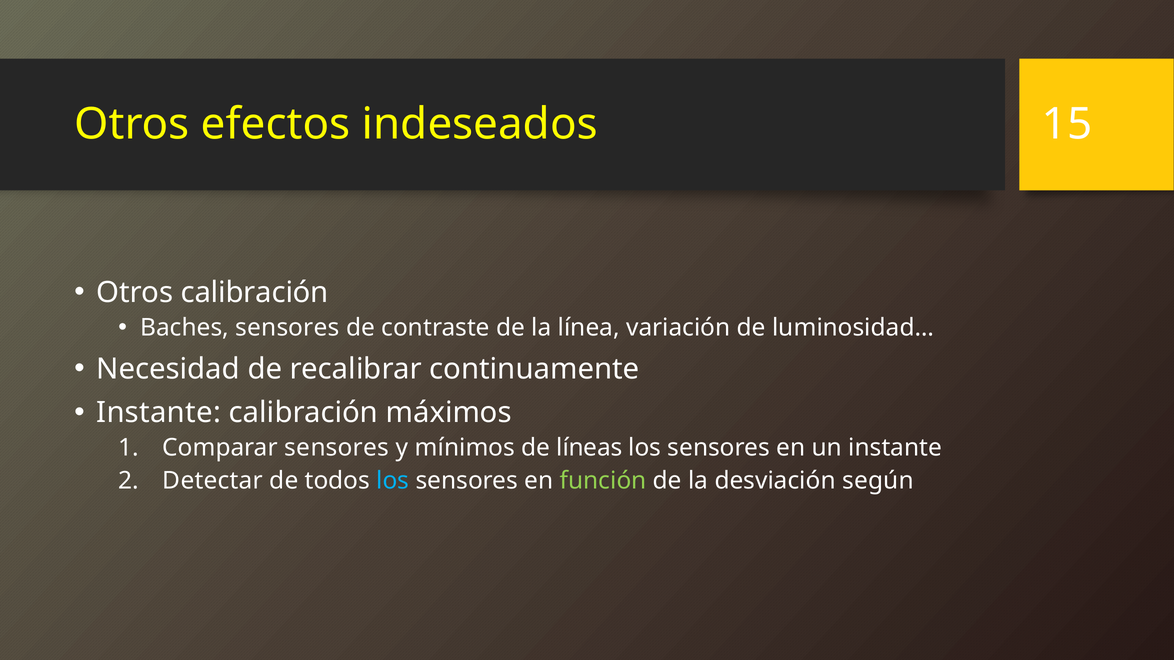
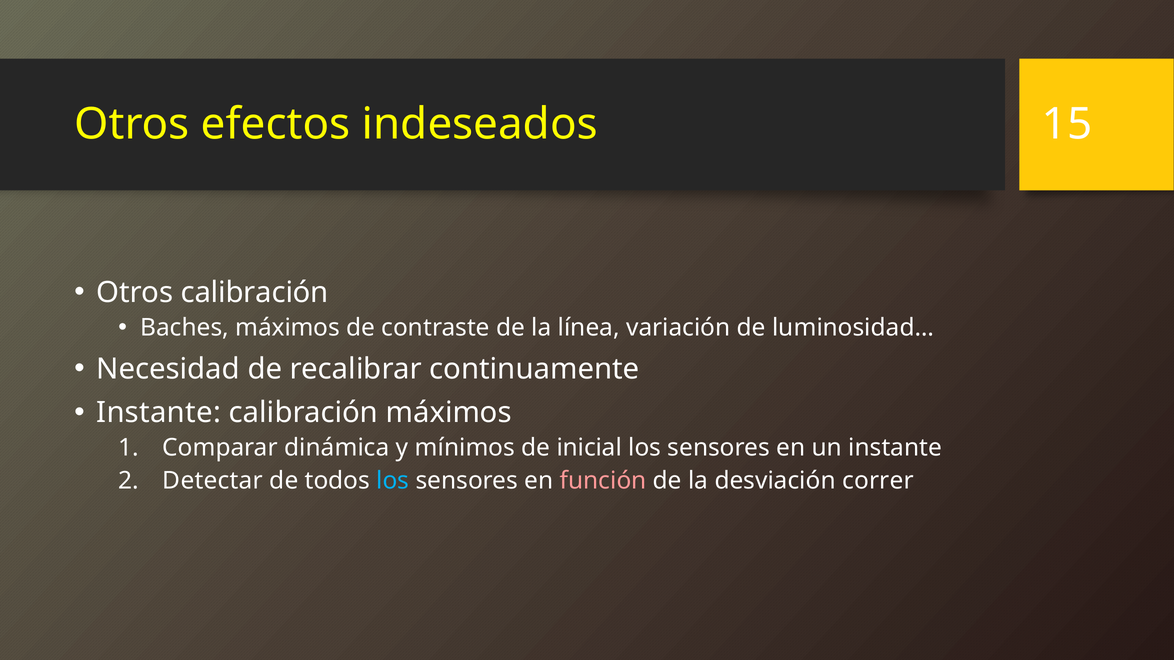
Baches sensores: sensores -> máximos (288, 328)
Comparar sensores: sensores -> dinámica (337, 448)
líneas: líneas -> inicial (589, 448)
función colour: light green -> pink (603, 481)
según: según -> correr (878, 481)
